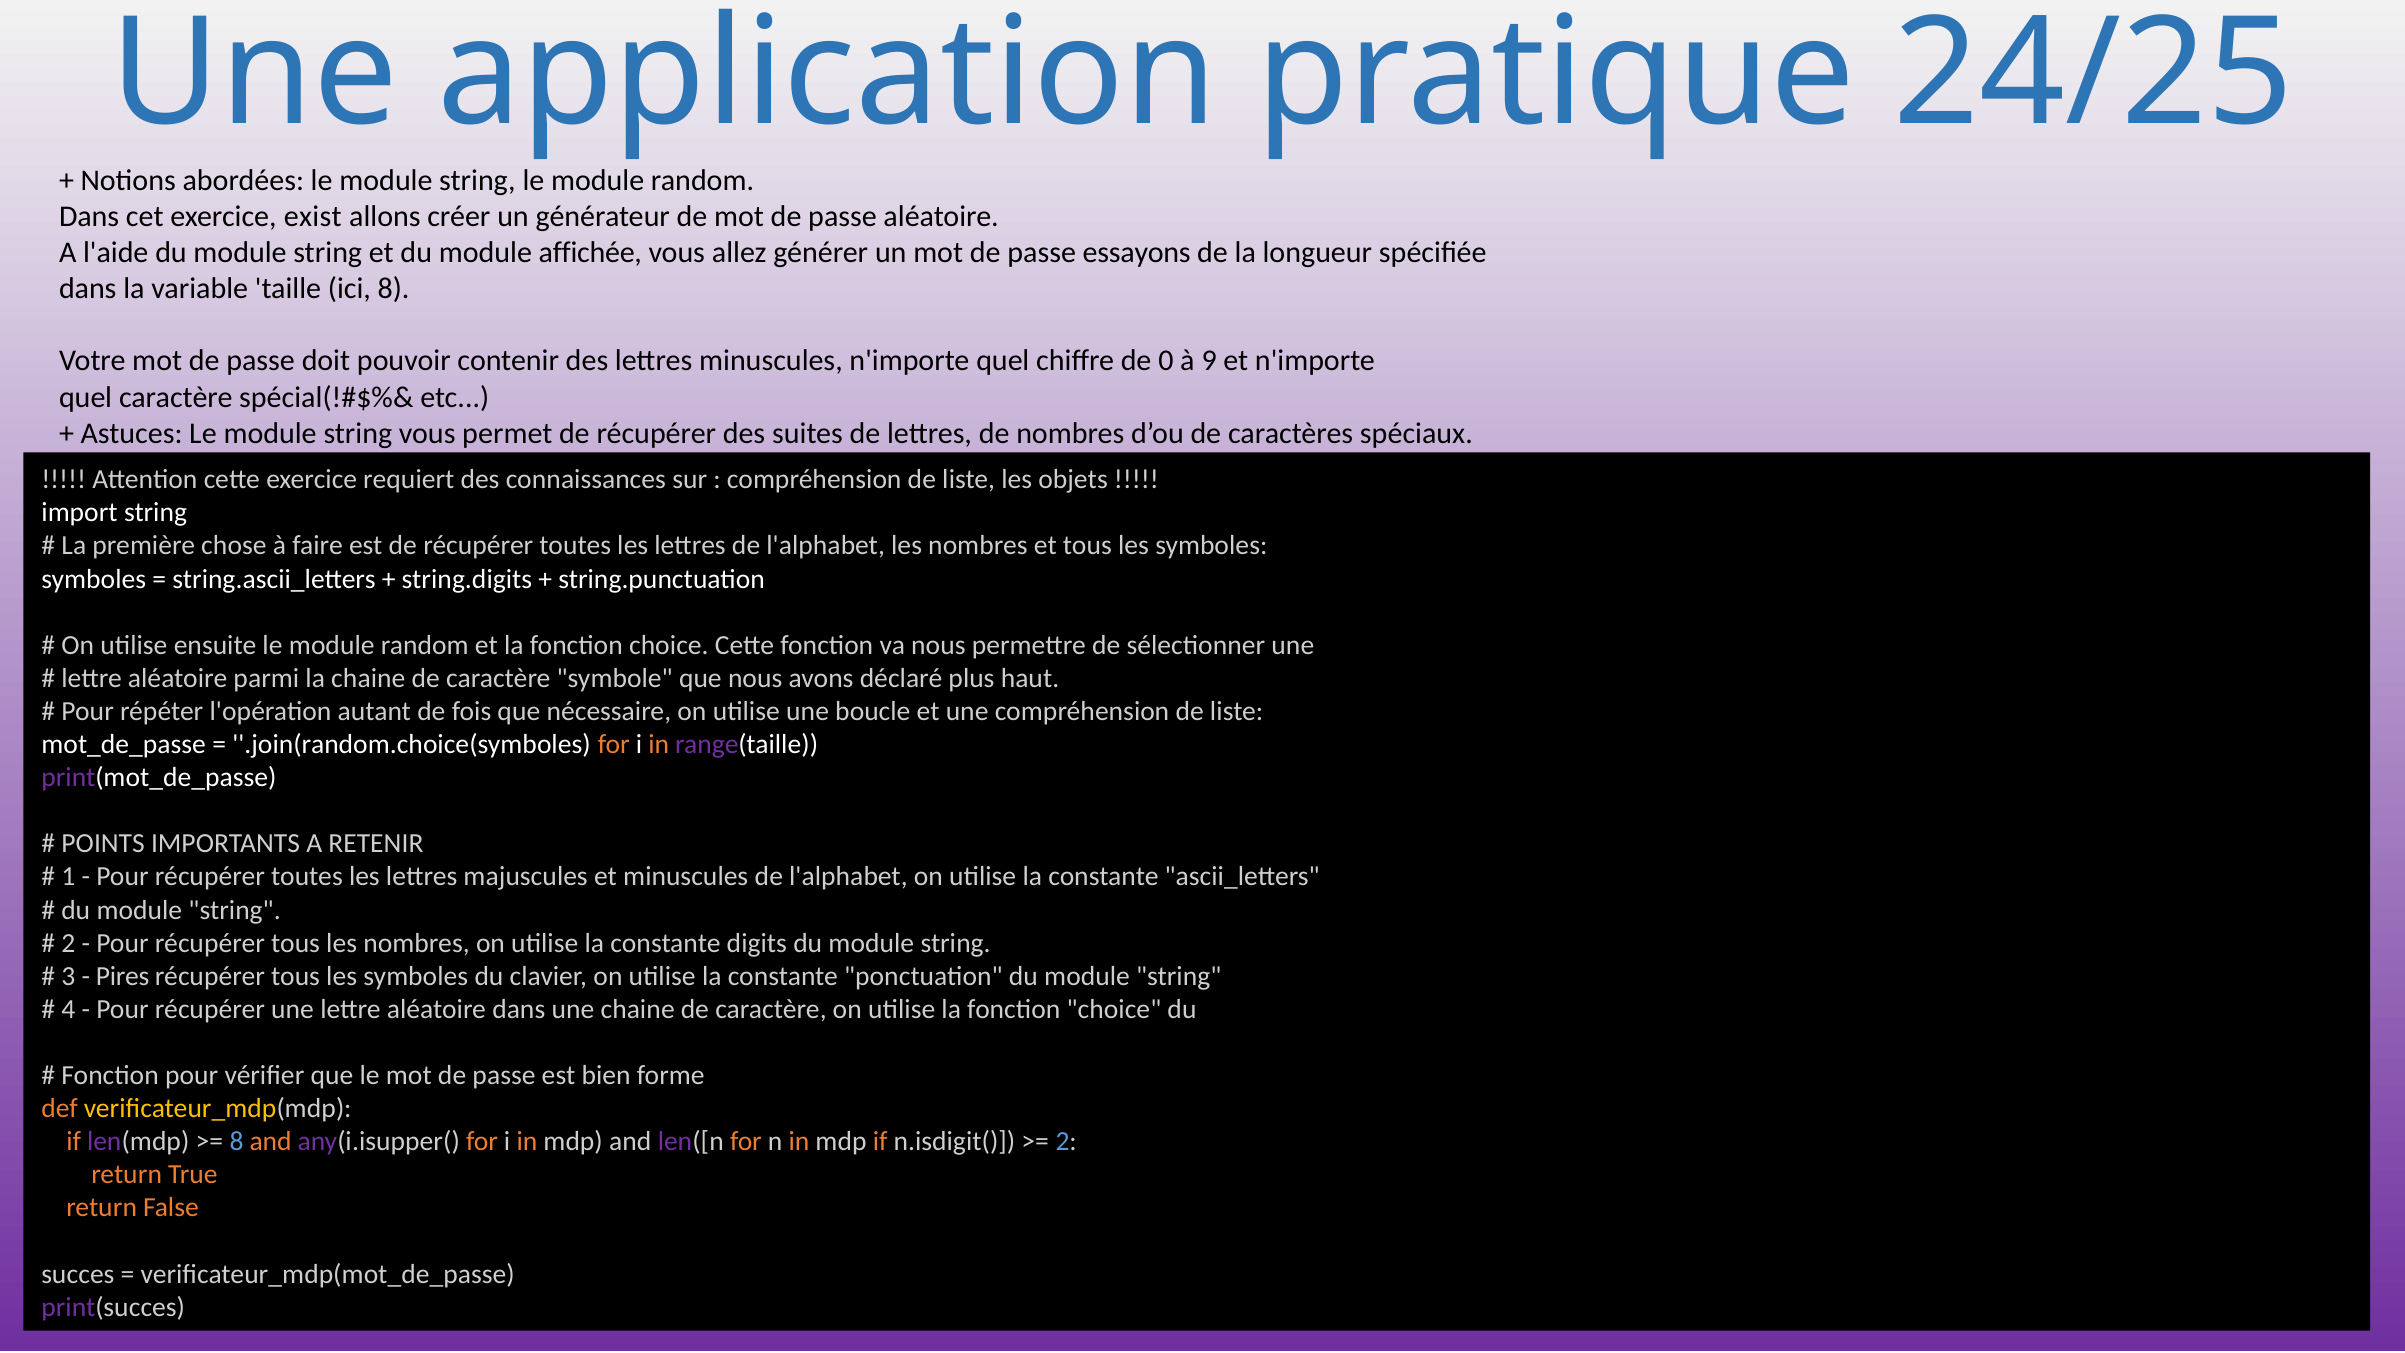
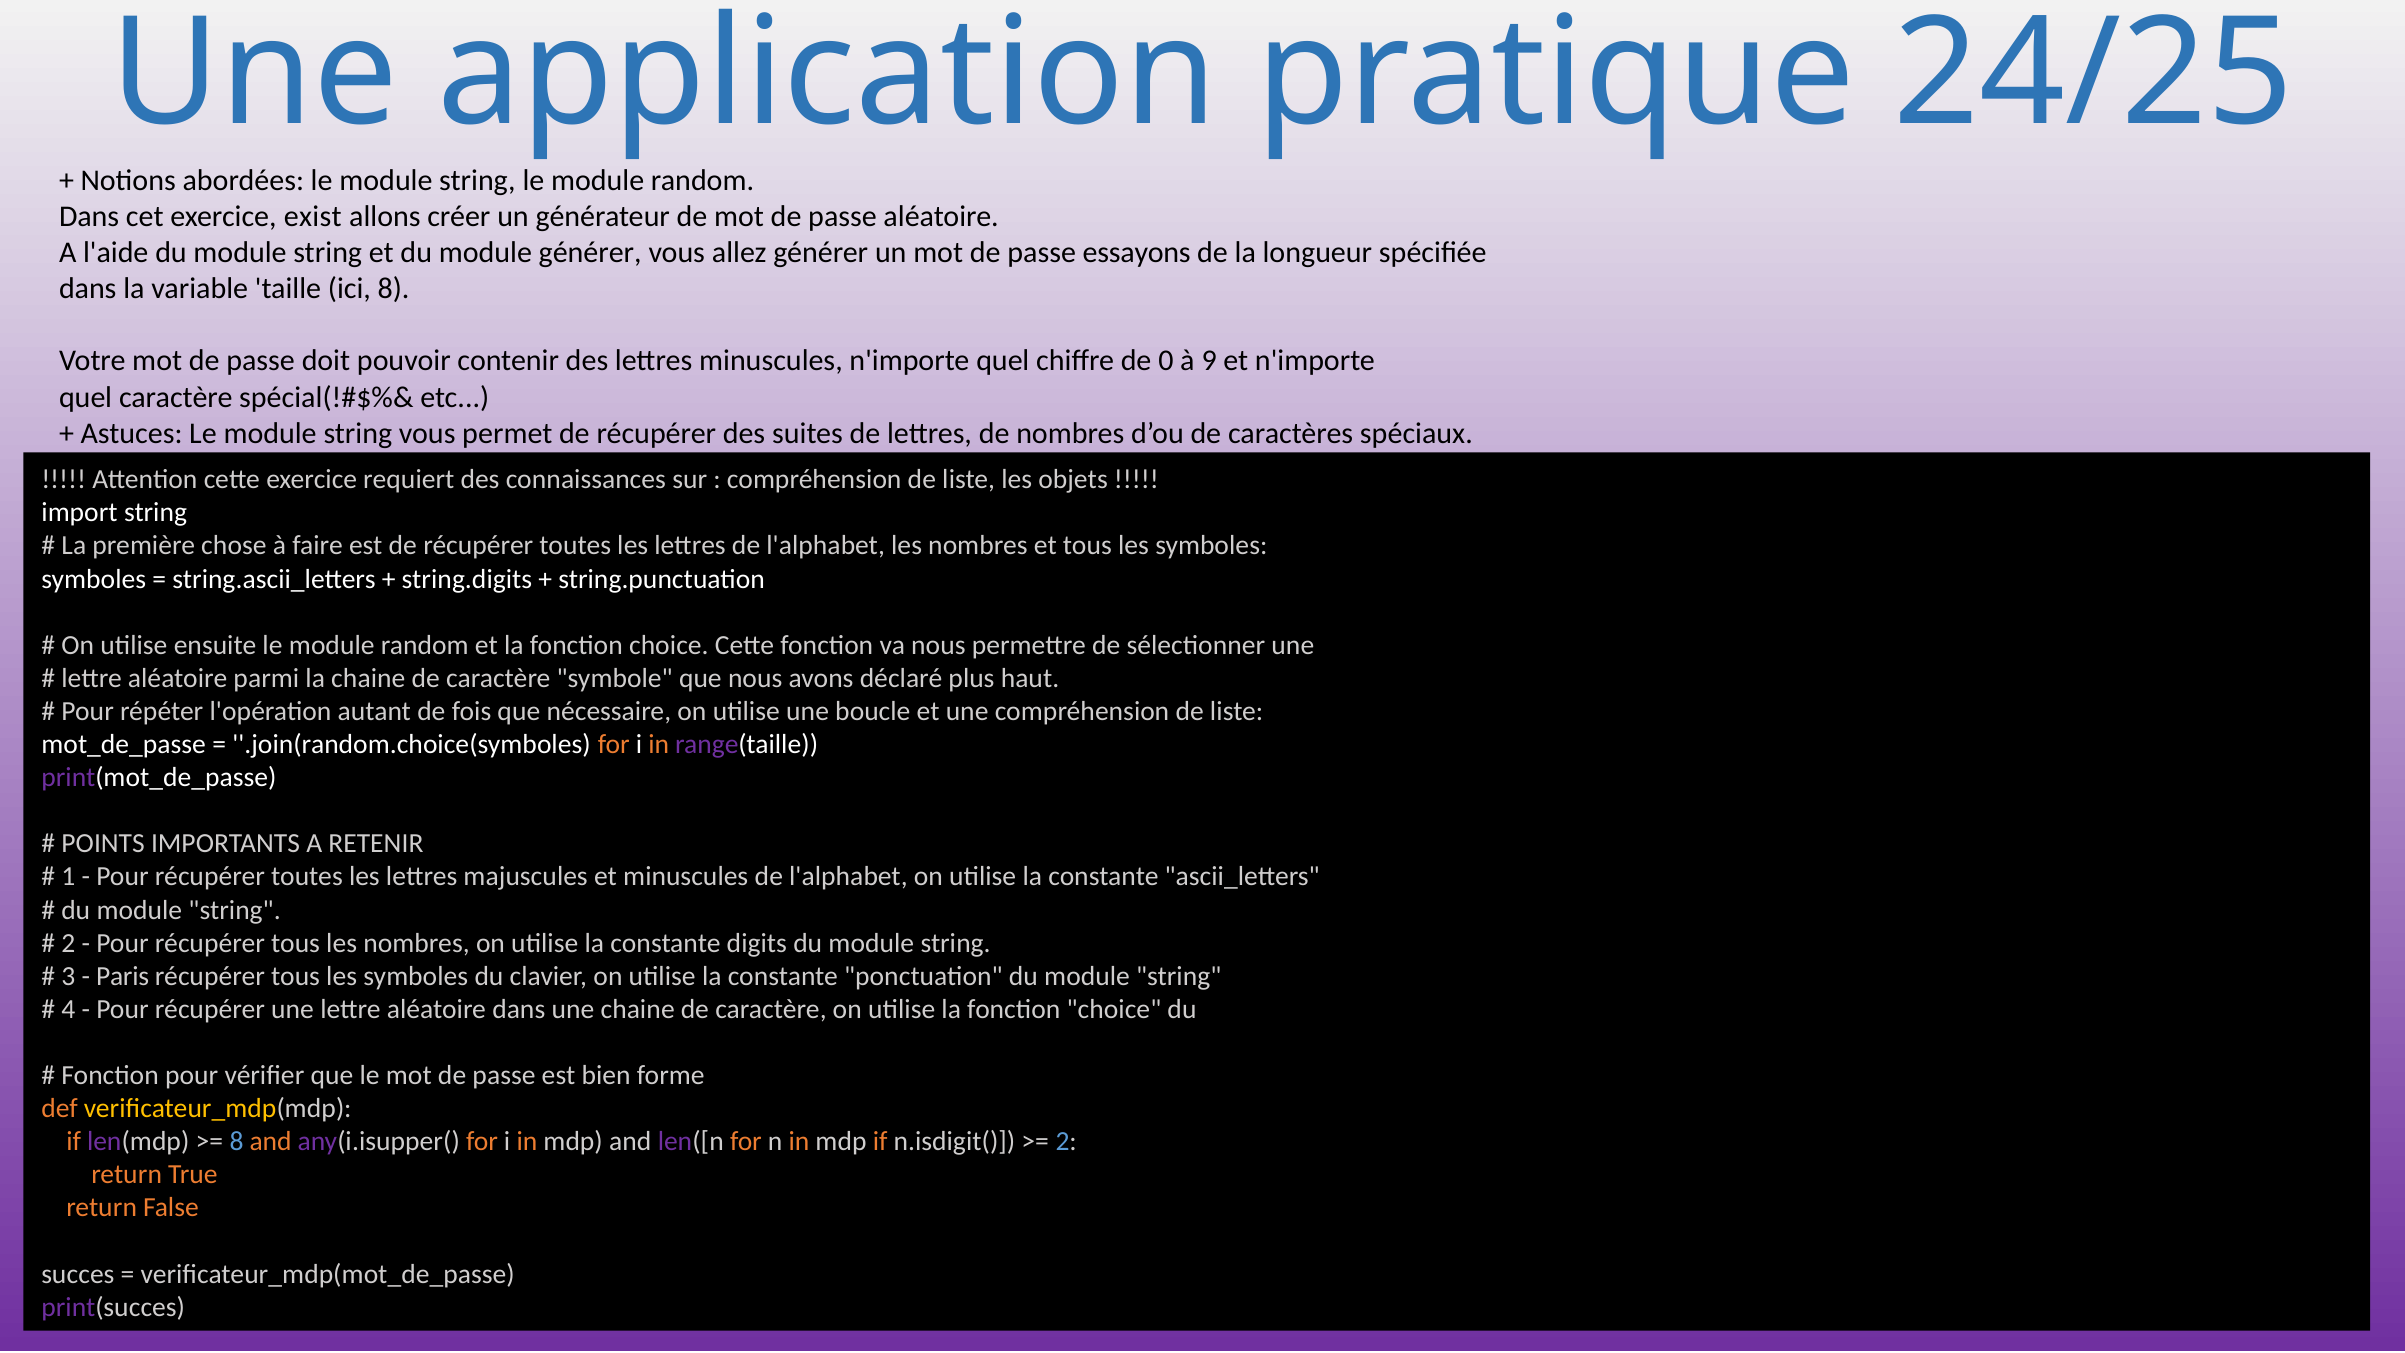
module affichée: affichée -> générer (590, 253)
Pires: Pires -> Paris (123, 976)
